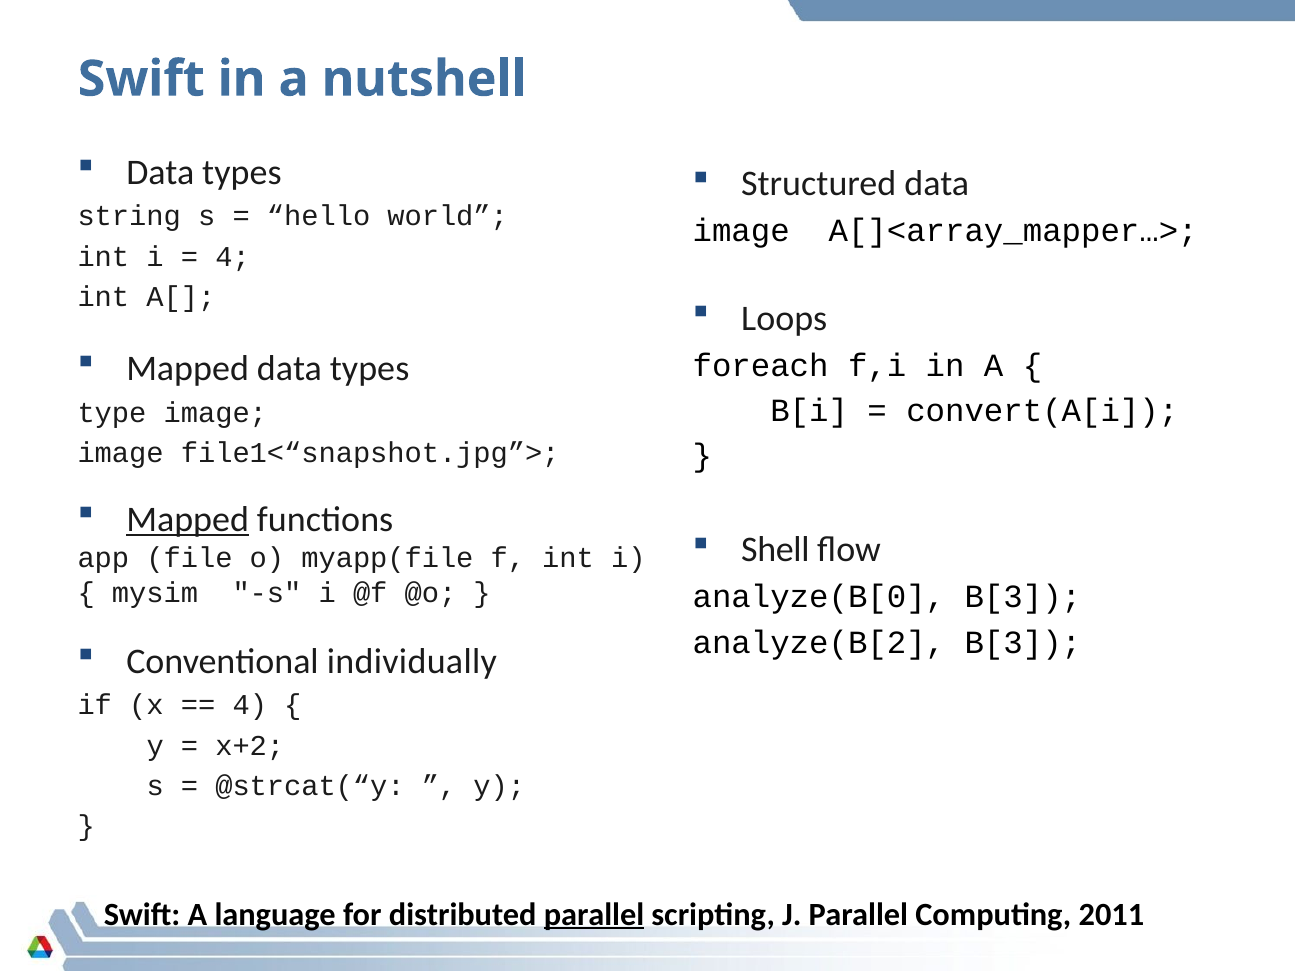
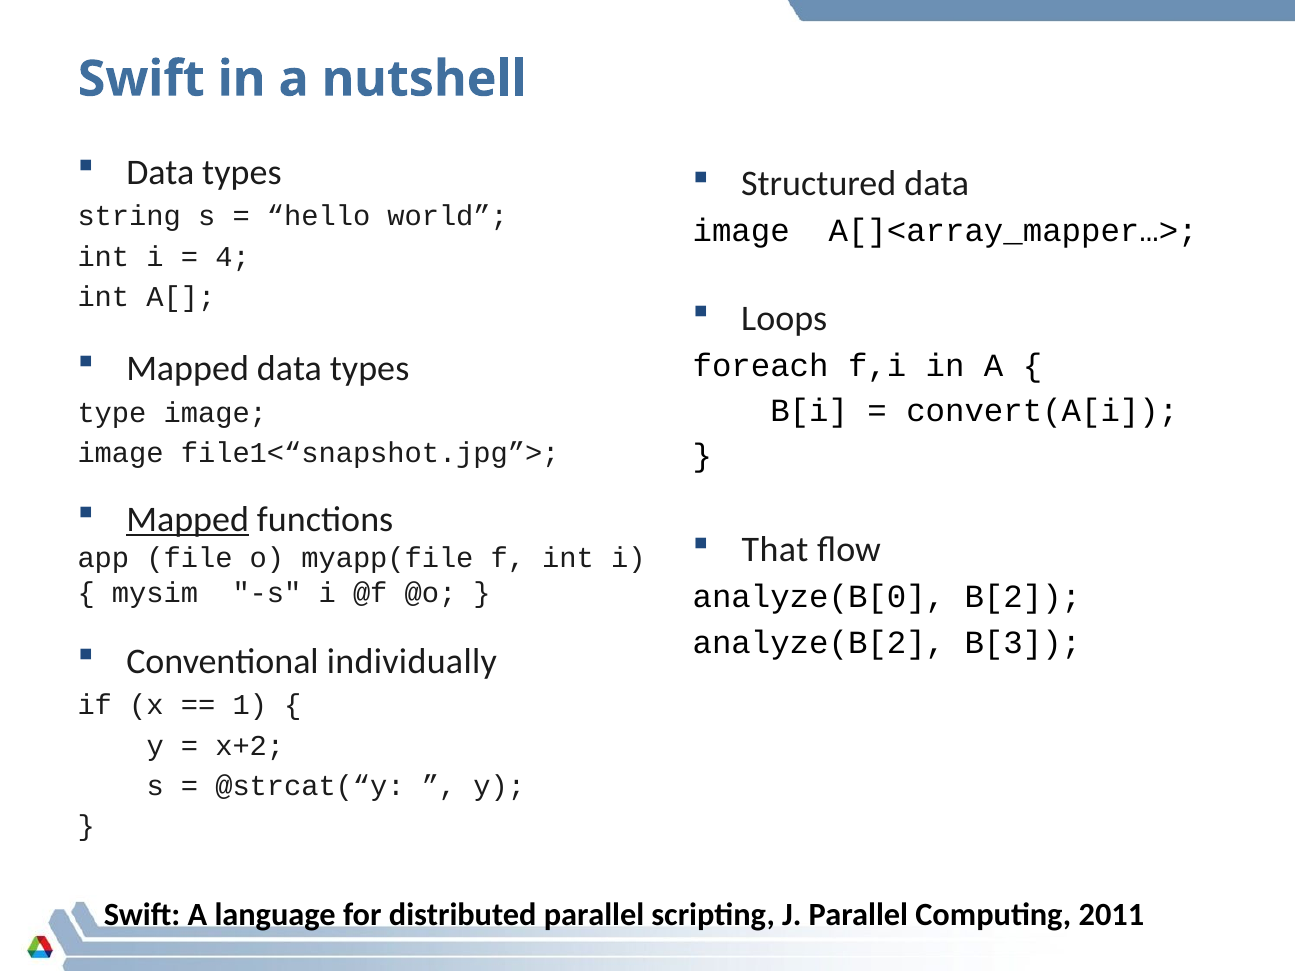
Shell: Shell -> That (775, 550)
analyze(B[0 B[3: B[3 -> B[2 (1023, 597)
4: 4 -> 1 (250, 705)
parallel underline: present -> none (594, 915)
